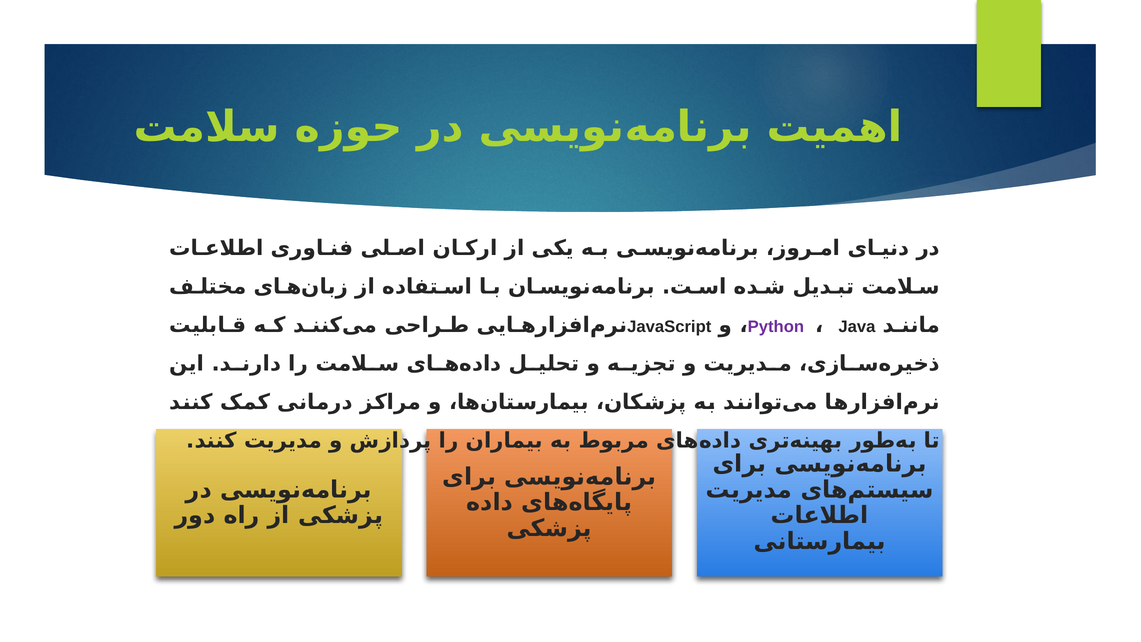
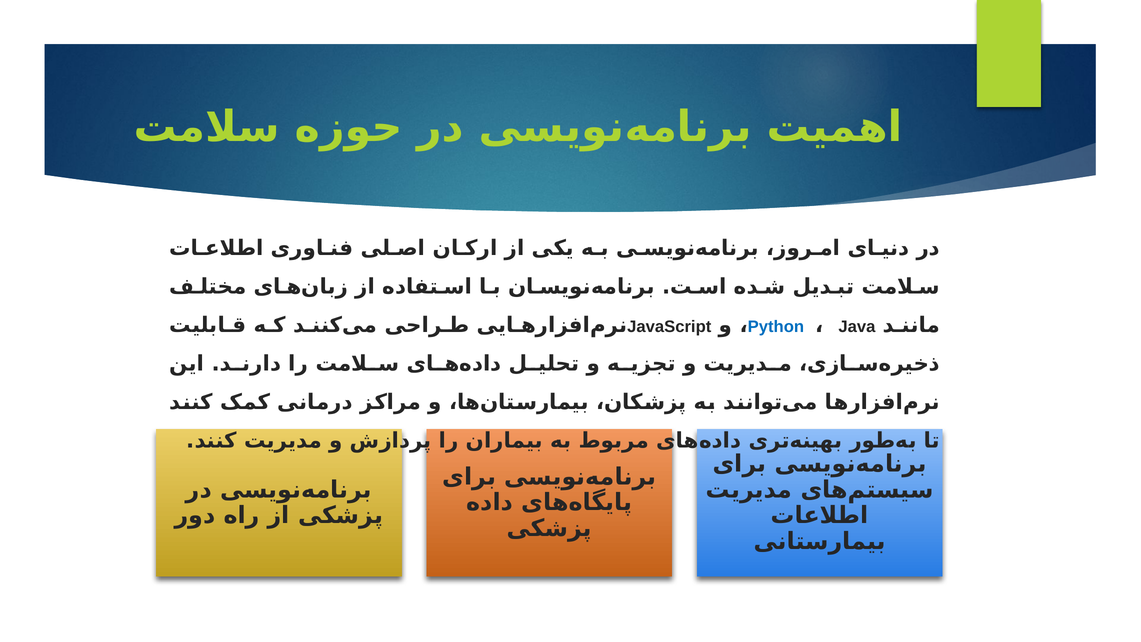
Python colour: purple -> blue (776, 327)
